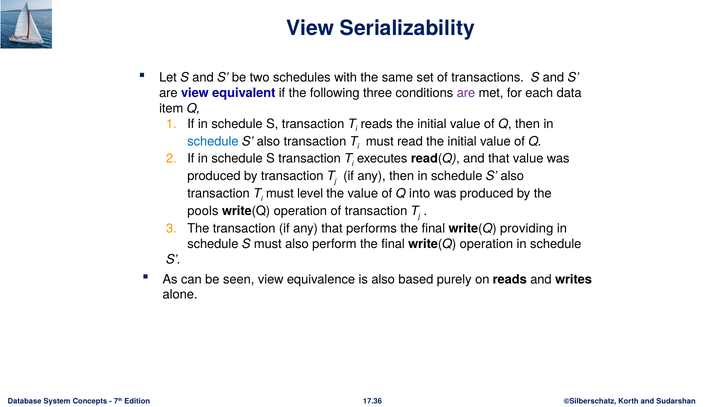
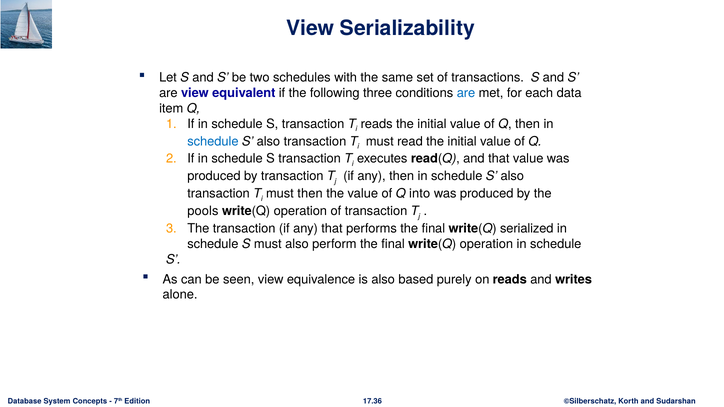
are colour: purple -> blue (466, 93)
must level: level -> then (310, 194)
providing: providing -> serialized (527, 229)
